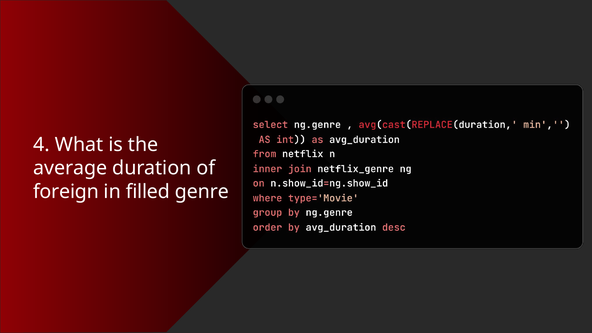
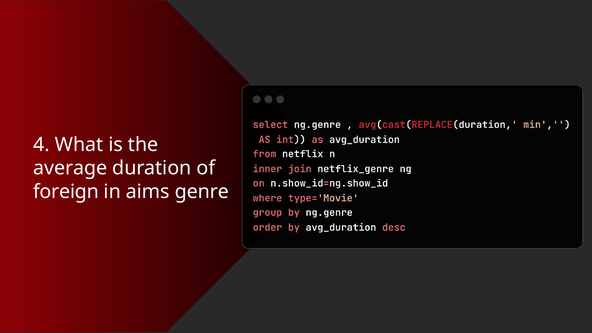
filled: filled -> aims (148, 192)
